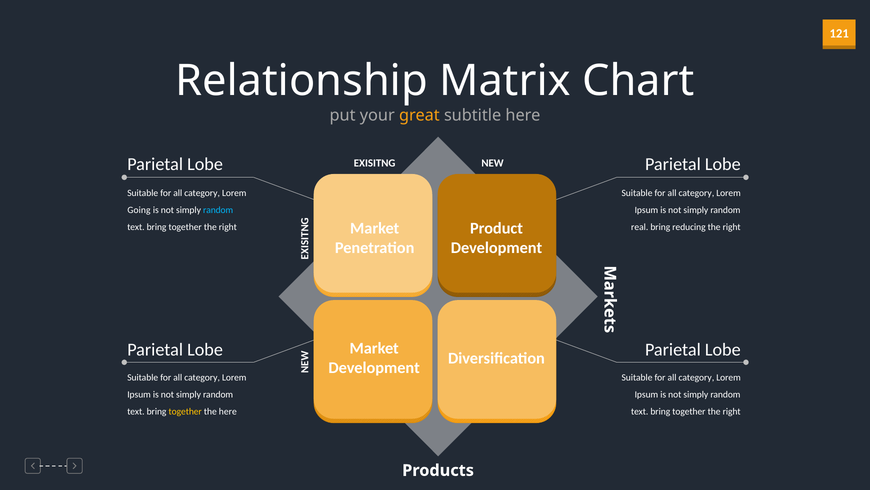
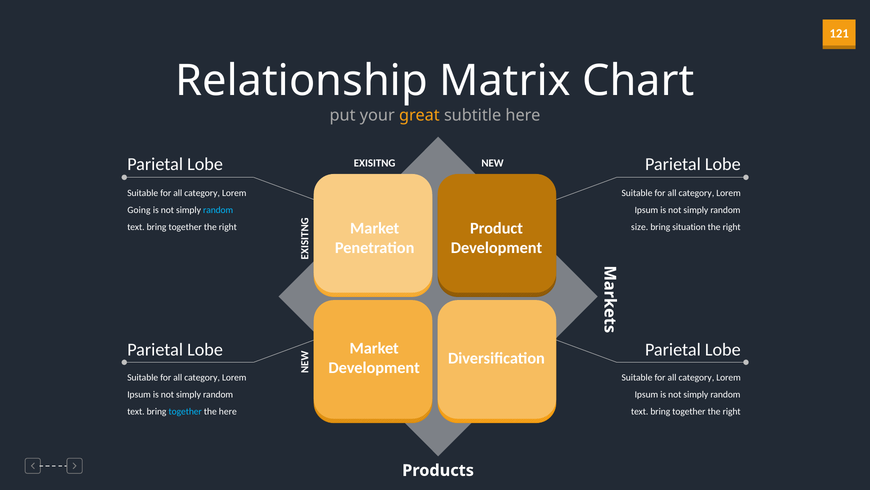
real: real -> size (640, 227)
reducing: reducing -> situation (689, 227)
together colour: yellow -> light blue (185, 411)
